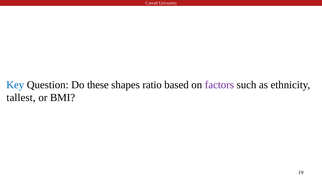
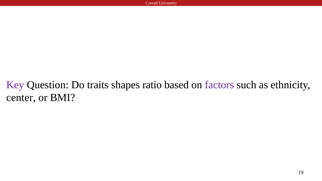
Key colour: blue -> purple (15, 85)
these: these -> traits (98, 85)
tallest: tallest -> center (21, 98)
